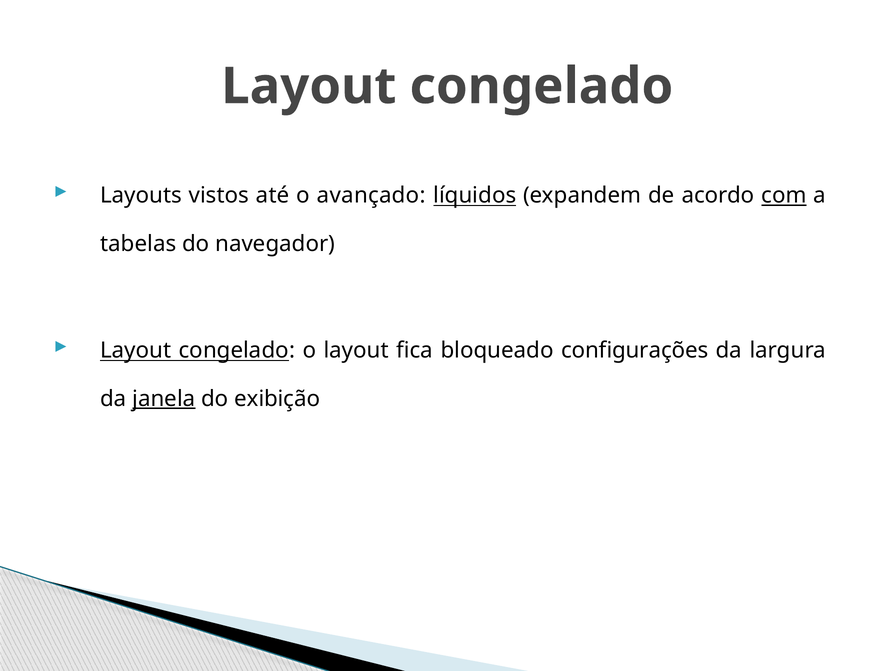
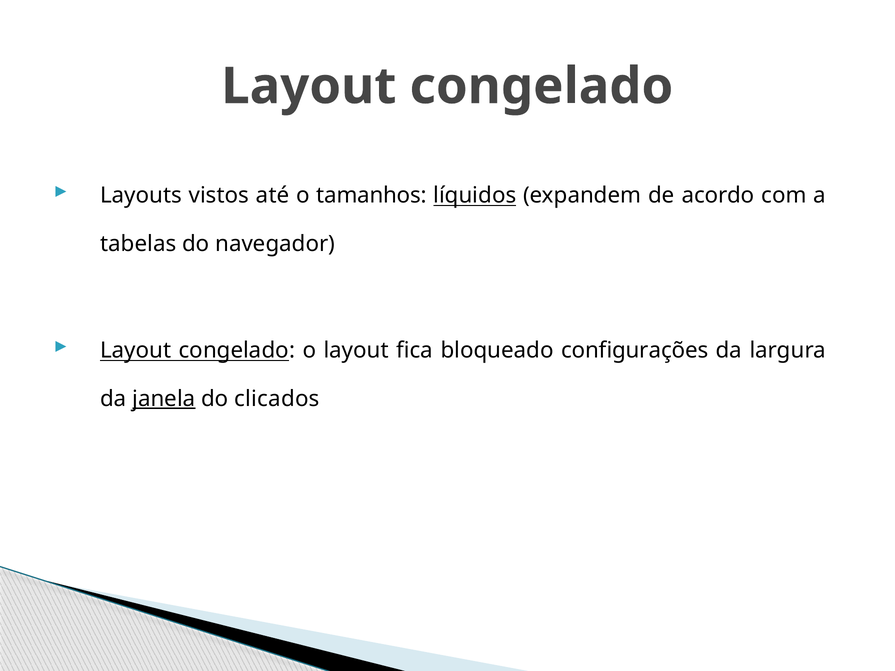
avançado: avançado -> tamanhos (371, 196)
com underline: present -> none (784, 196)
exibição: exibição -> clicados (277, 399)
